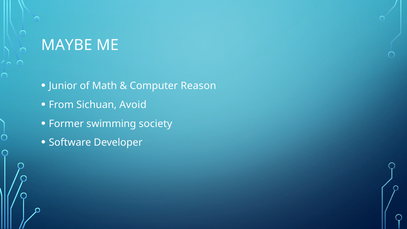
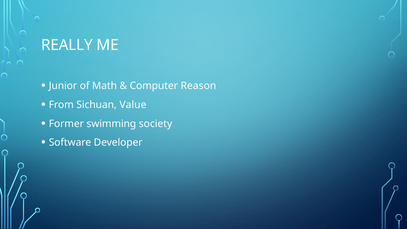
MAYBE: MAYBE -> REALLY (67, 45)
Avoid: Avoid -> Value (133, 105)
